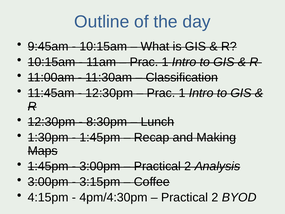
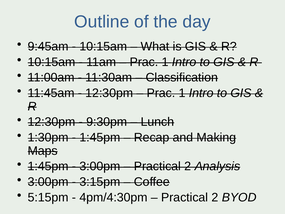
8:30pm: 8:30pm -> 9:30pm (107, 122)
4:15pm: 4:15pm -> 5:15pm (48, 197)
